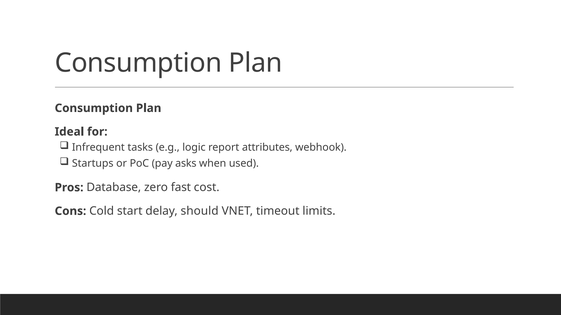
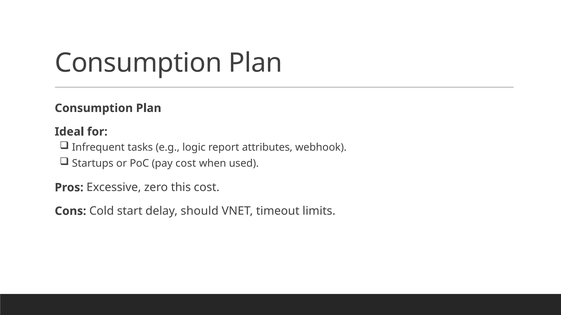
pay asks: asks -> cost (186, 164)
Database: Database -> Excessive (114, 188)
fast: fast -> this (181, 188)
